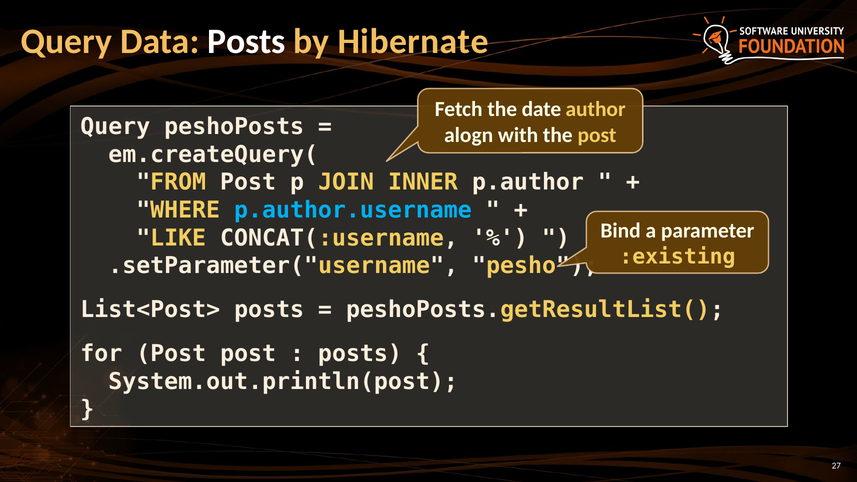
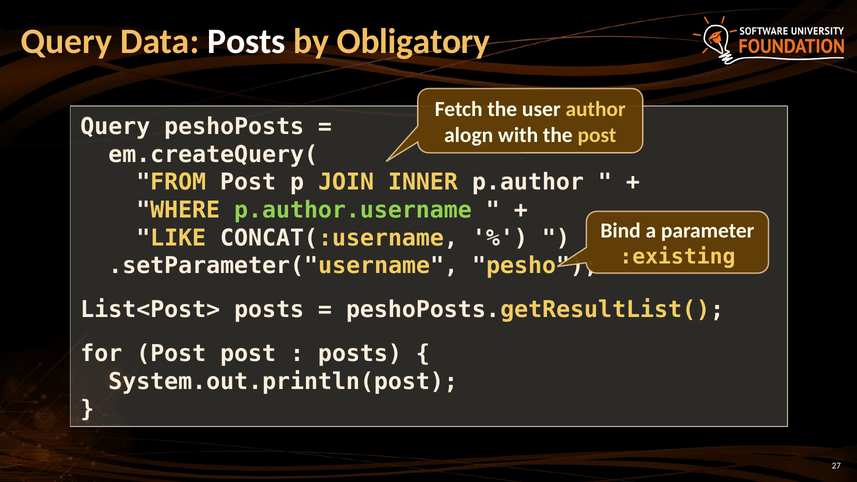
Hibernate: Hibernate -> Obligatory (413, 42)
date: date -> user (541, 109)
p.author.username colour: light blue -> light green (353, 210)
